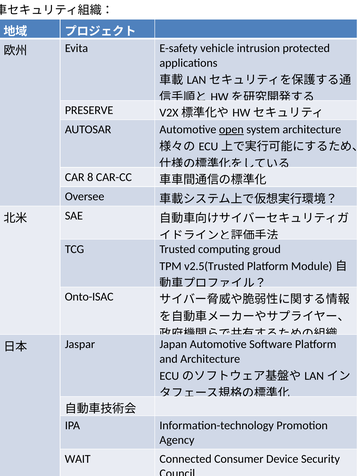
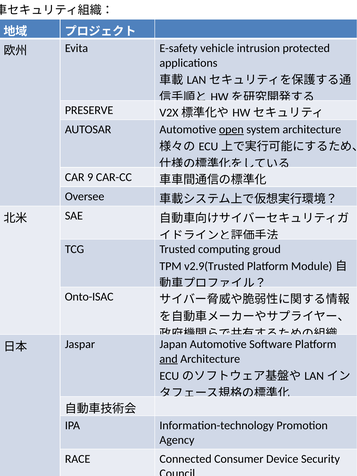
8: 8 -> 9 (90, 177)
v2.5(Trusted: v2.5(Trusted -> v2.9(Trusted (214, 266)
and underline: none -> present (169, 359)
WAIT: WAIT -> RACE (78, 459)
